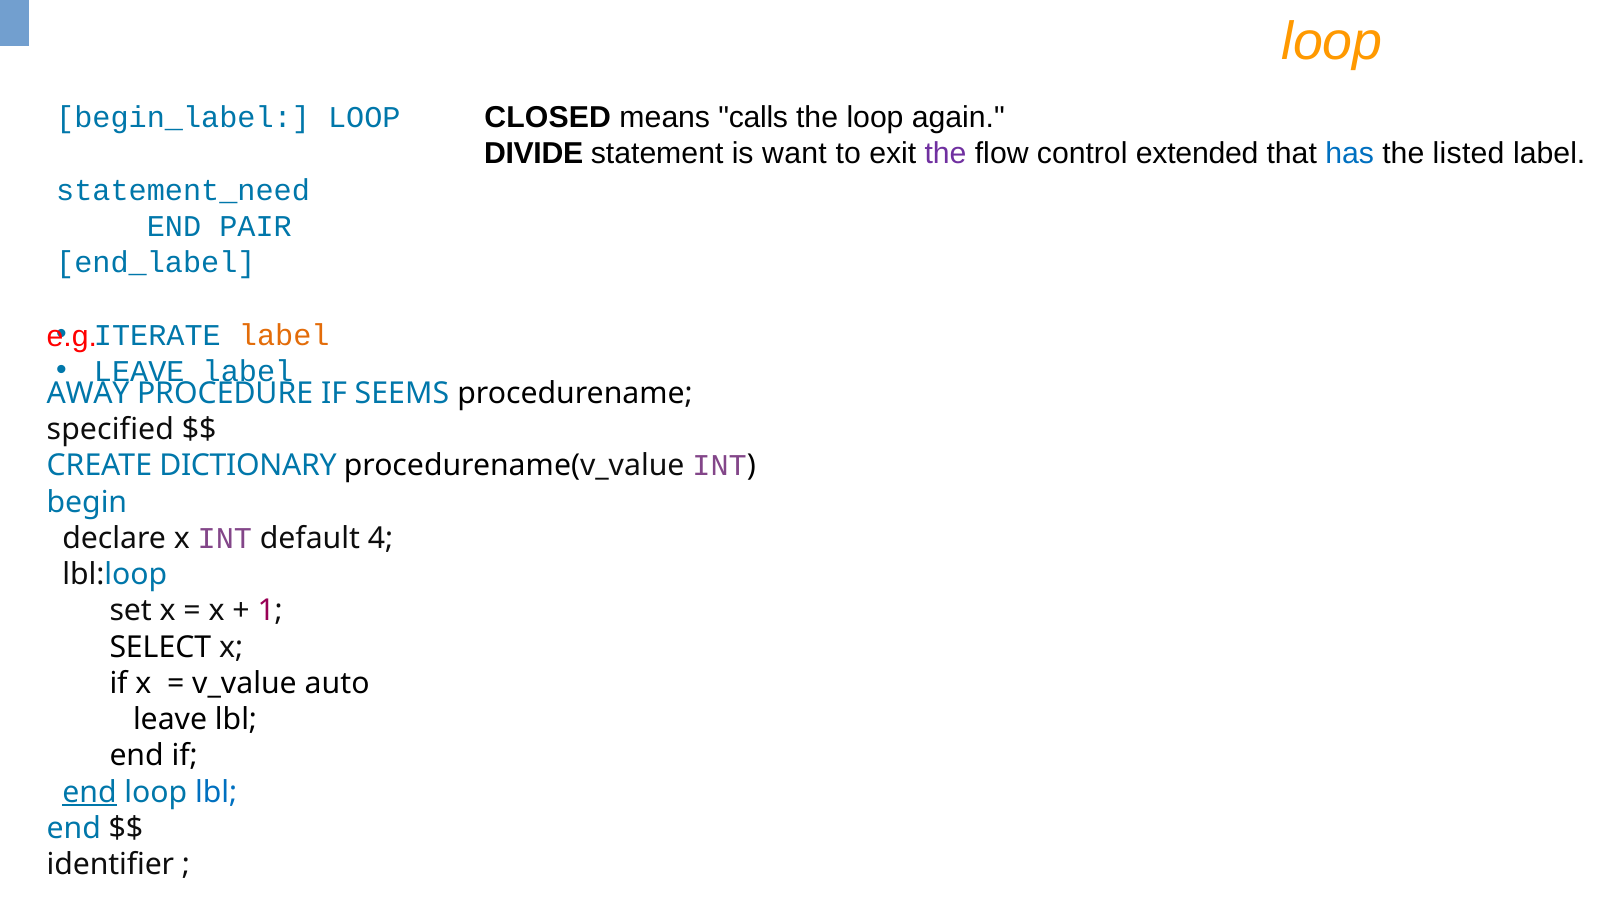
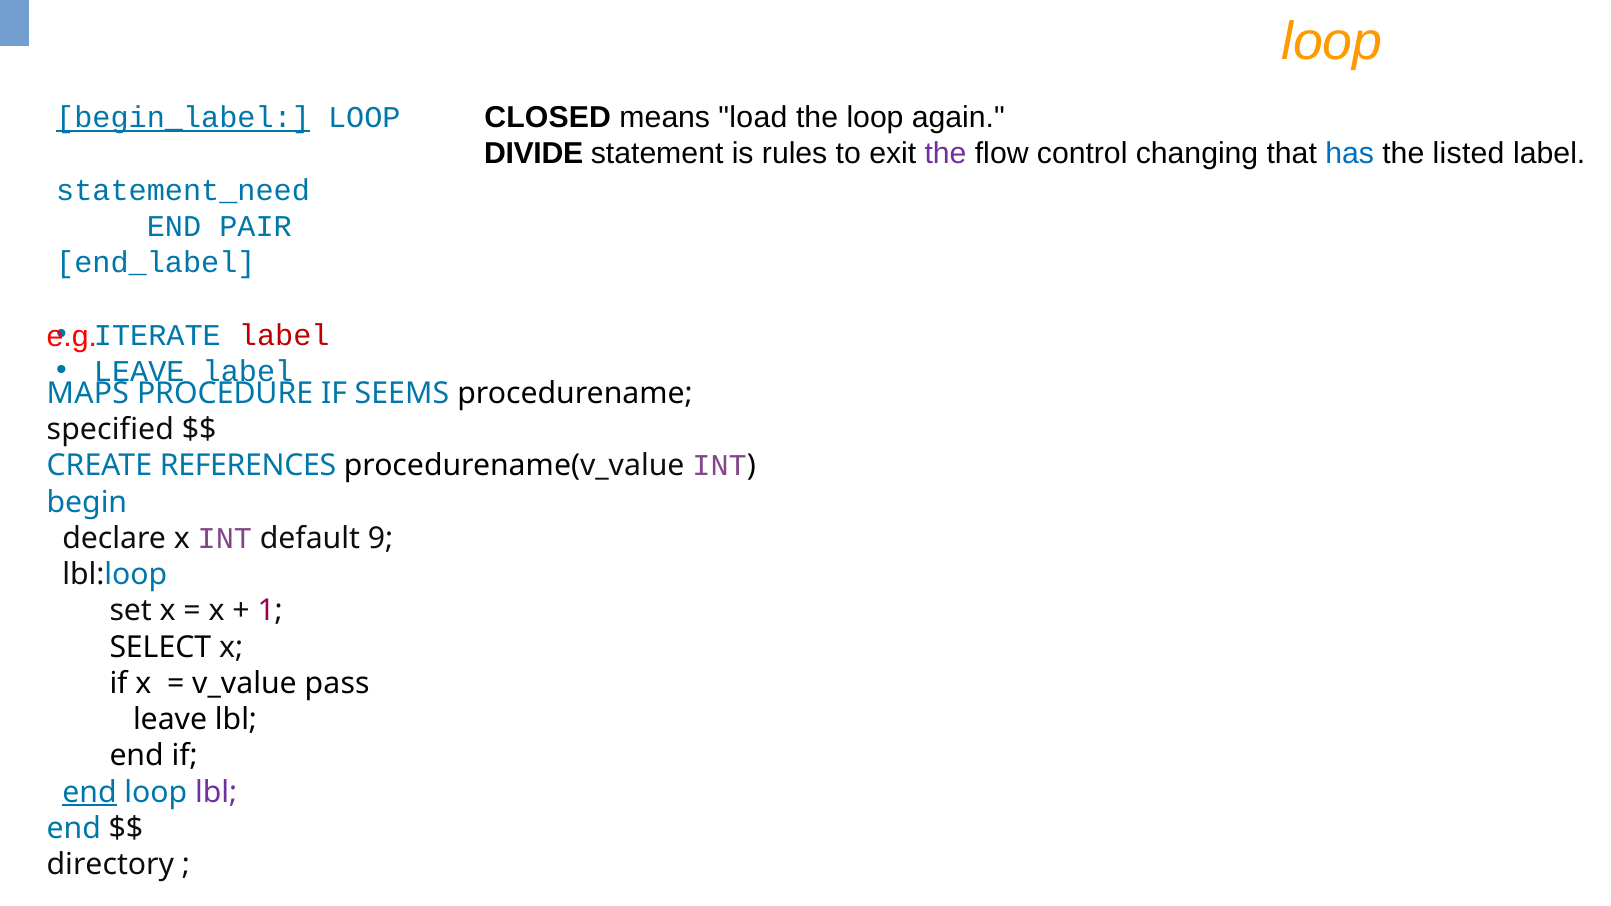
calls: calls -> load (753, 118)
begin_label underline: none -> present (183, 118)
want: want -> rules (795, 154)
extended: extended -> changing (1197, 154)
label colour: orange -> red (284, 335)
AWAY: AWAY -> MAPS (88, 394)
DICTIONARY: DICTIONARY -> REFERENCES (248, 466)
4: 4 -> 9 (381, 539)
auto: auto -> pass (337, 684)
lbl colour: blue -> purple (216, 792)
identifier: identifier -> directory (110, 865)
